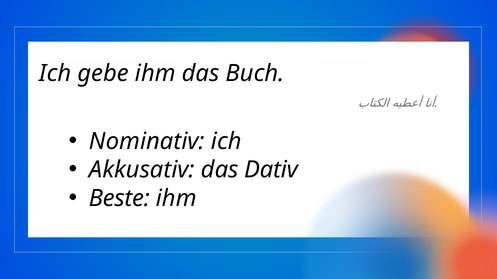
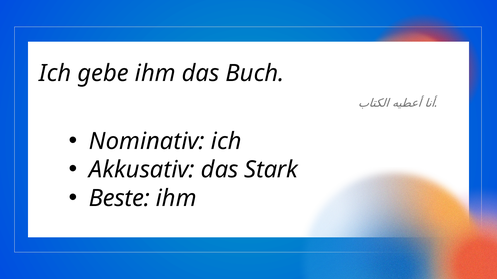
Dativ: Dativ -> Stark (271, 170)
